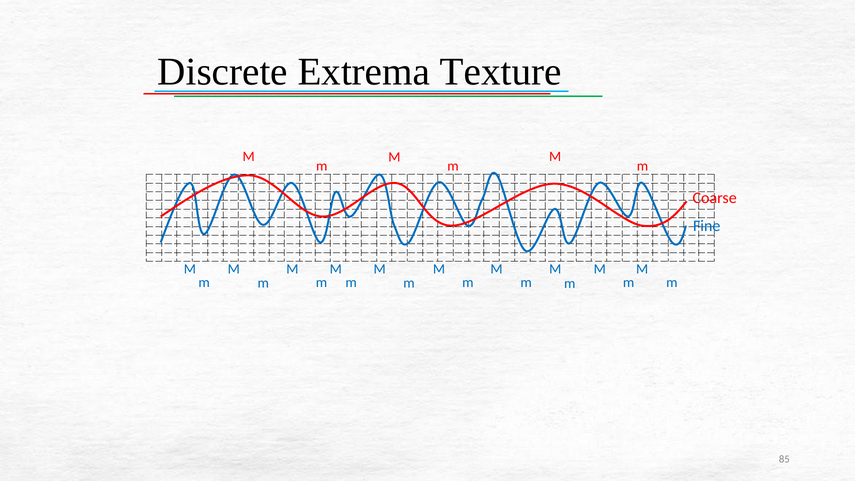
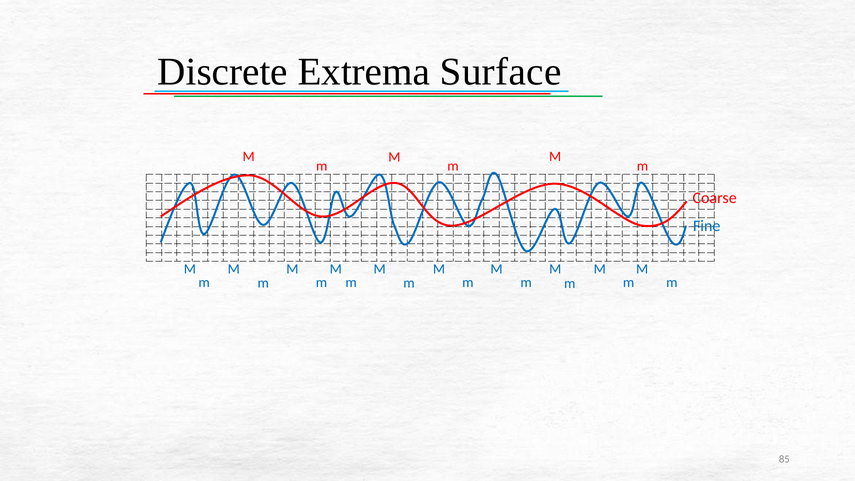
Texture: Texture -> Surface (501, 72)
